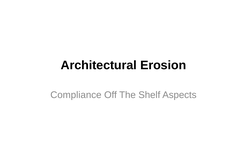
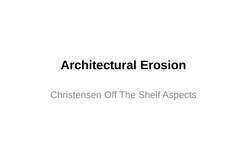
Compliance: Compliance -> Christensen (76, 95)
